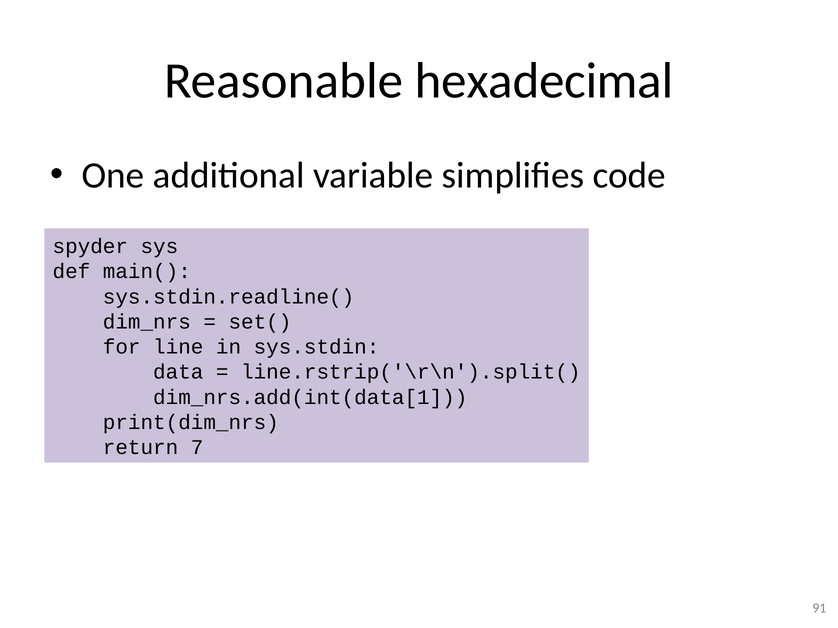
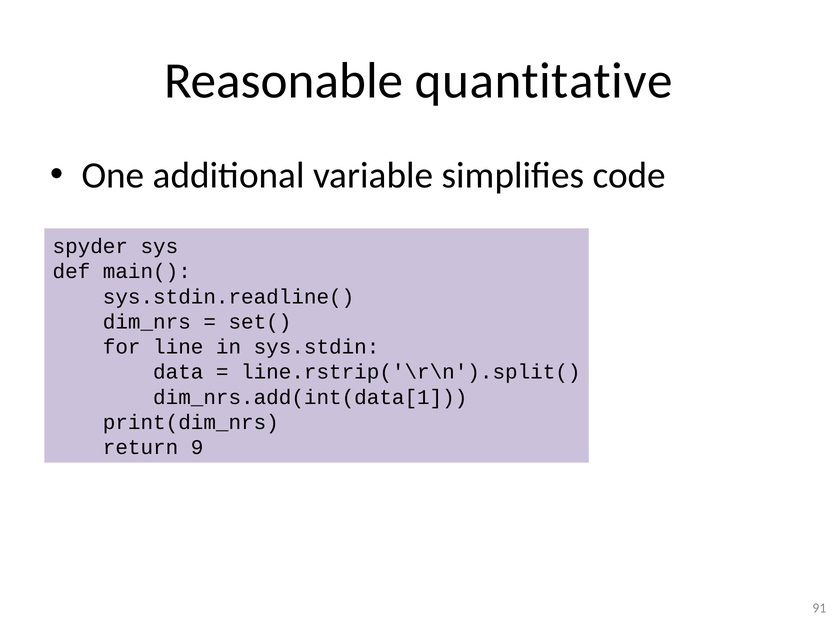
hexadecimal: hexadecimal -> quantitative (544, 81)
7: 7 -> 9 (197, 448)
